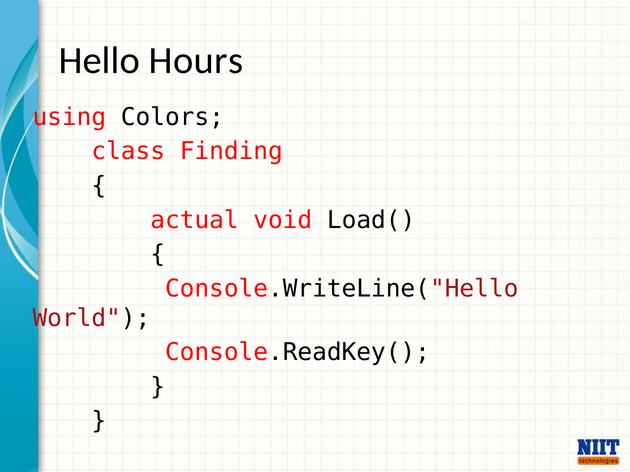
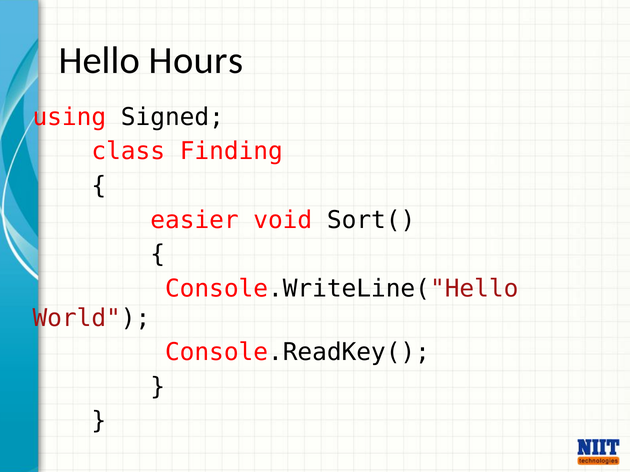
Colors: Colors -> Signed (172, 117)
actual: actual -> easier (195, 220)
Load(: Load( -> Sort( (371, 220)
